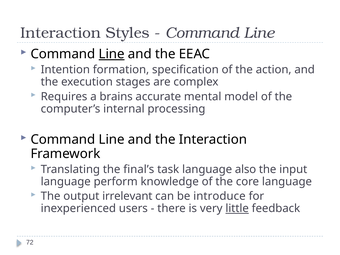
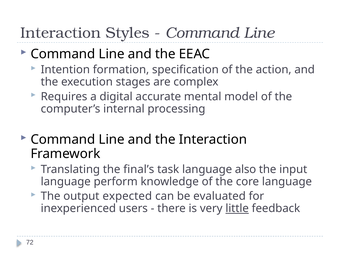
Line underline: present -> none (112, 54)
brains: brains -> digital (116, 97)
irrelevant: irrelevant -> expected (127, 196)
introduce: introduce -> evaluated (219, 196)
